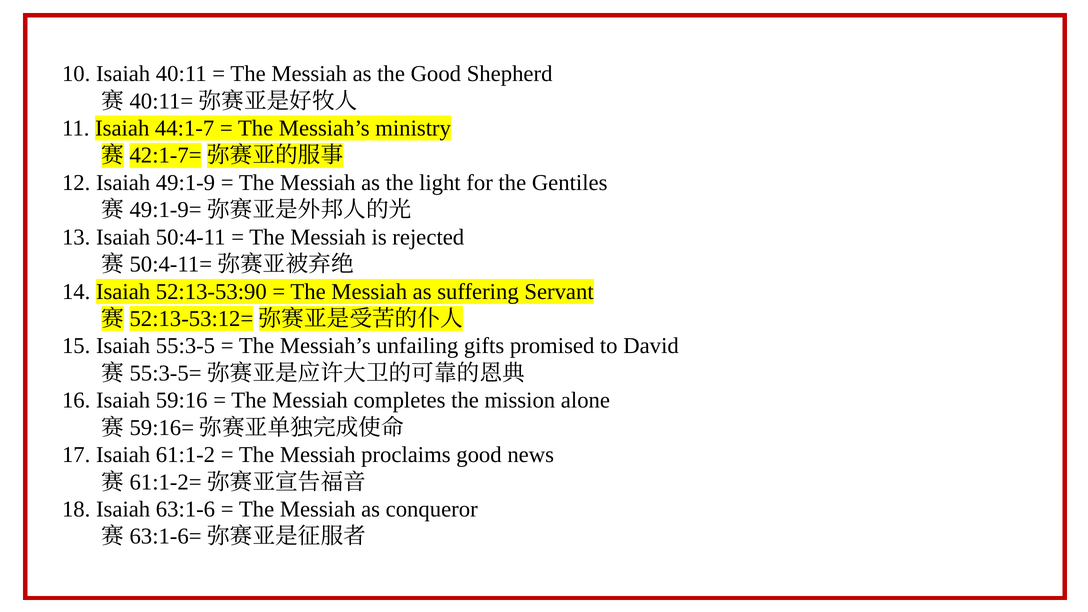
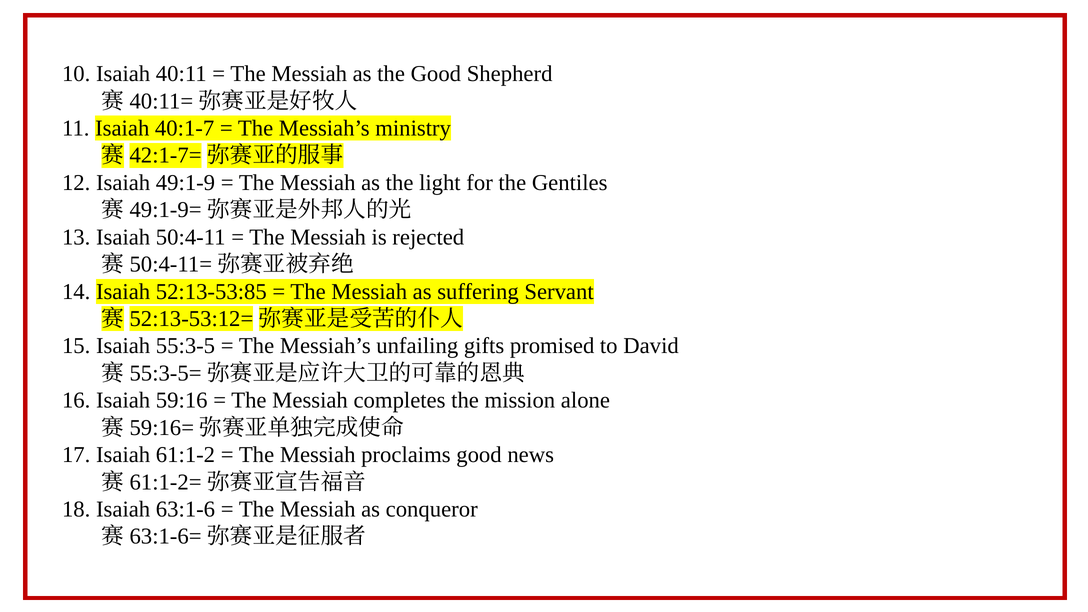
44:1-7: 44:1-7 -> 40:1-7 (185, 128)
52:13-53:90: 52:13-53:90 -> 52:13-53:85 (211, 292)
